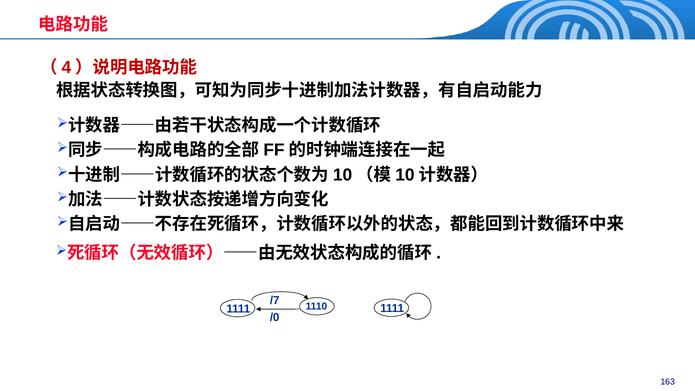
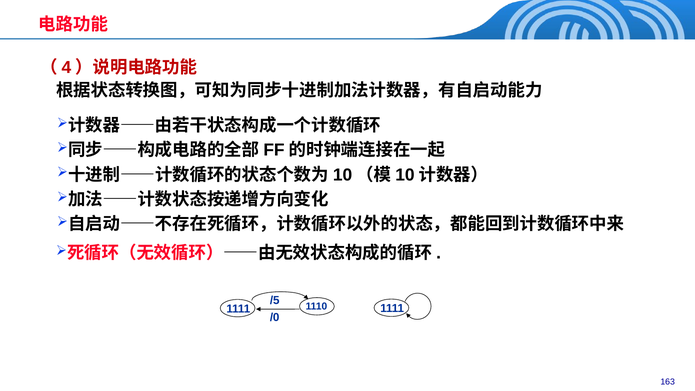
/7: /7 -> /5 (275, 300)
